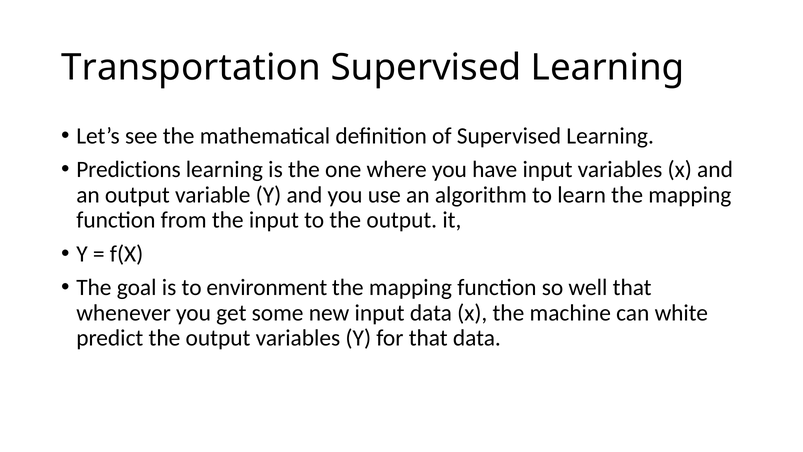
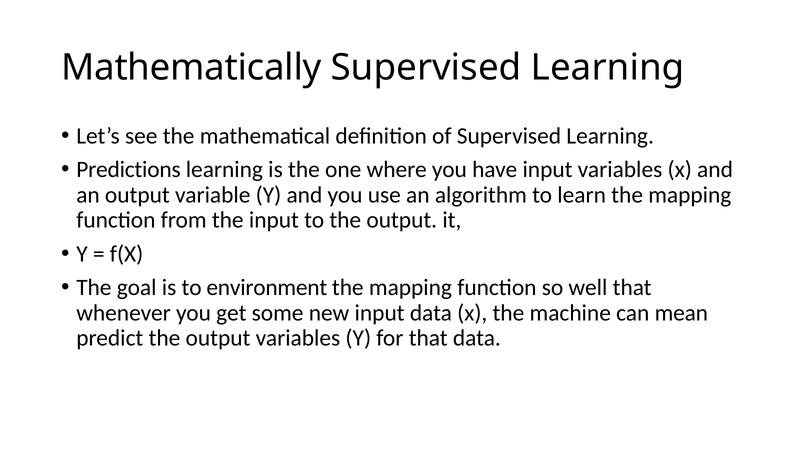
Transportation: Transportation -> Mathematically (191, 67)
white: white -> mean (681, 313)
